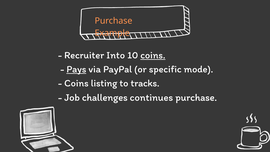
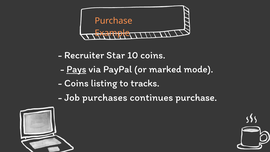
Into: Into -> Star (116, 55)
coins underline: present -> none (153, 55)
specific: specific -> marked (165, 69)
challenges: challenges -> purchases (105, 97)
